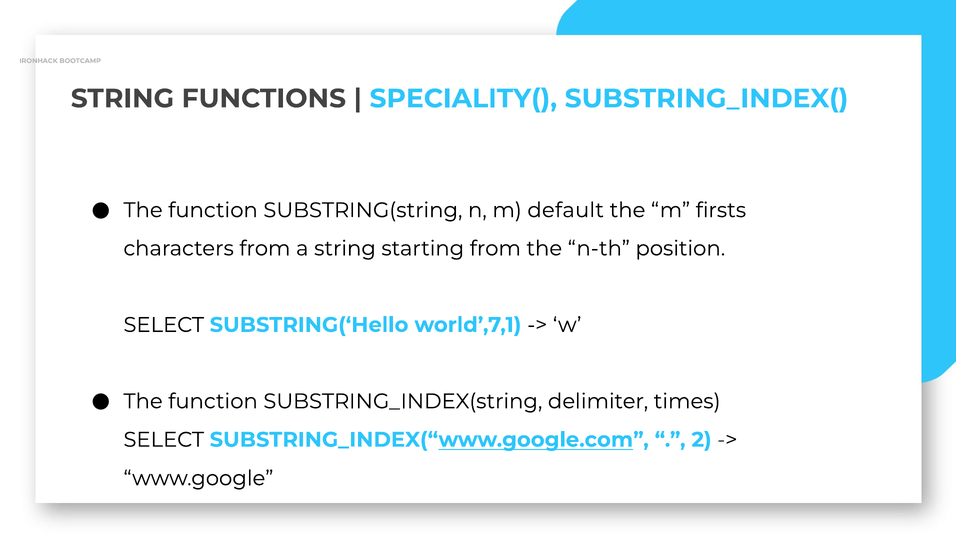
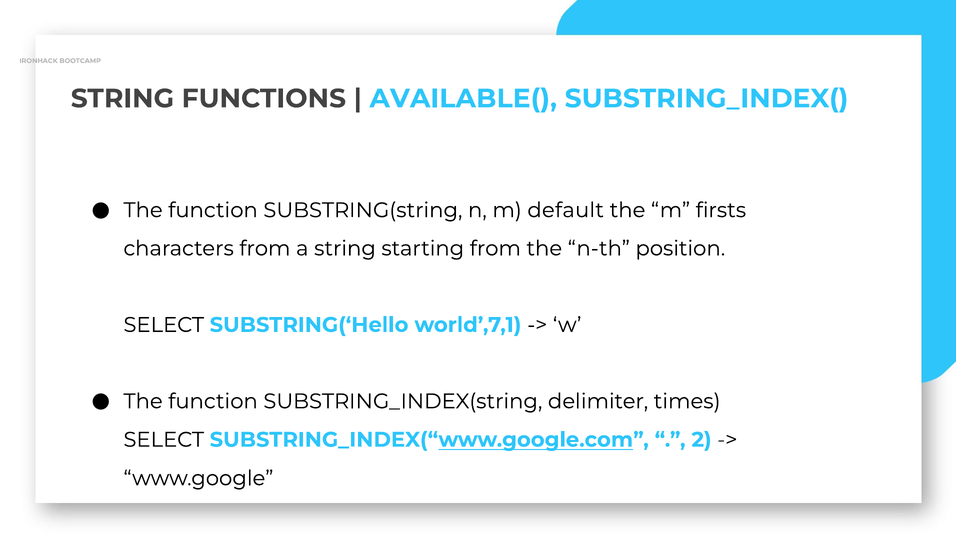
SPECIALITY(: SPECIALITY( -> AVAILABLE( (463, 98)
